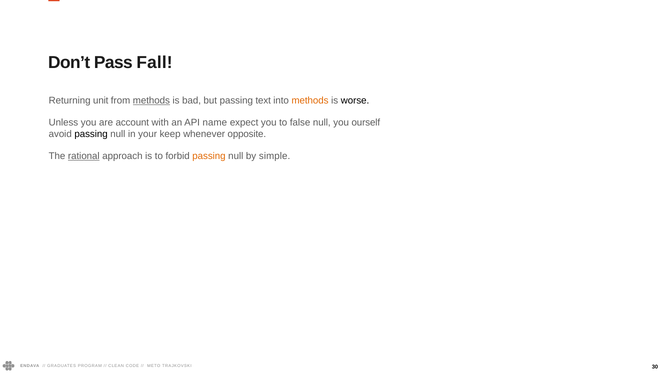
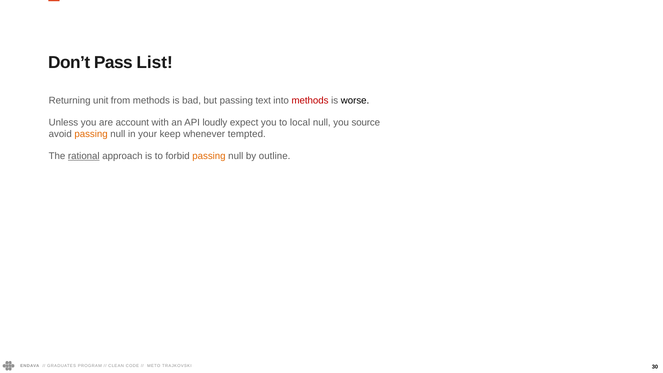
Fall: Fall -> List (155, 63)
methods underline: present -> none (151, 101)
methods colour: orange -> red (310, 101)
name: name -> loudly (215, 123)
false: false -> local (300, 123)
ourself: ourself -> source (366, 123)
passing colour: black -> orange (91, 134)
opposite: opposite -> tempted (247, 134)
simple: simple -> outline (275, 156)
